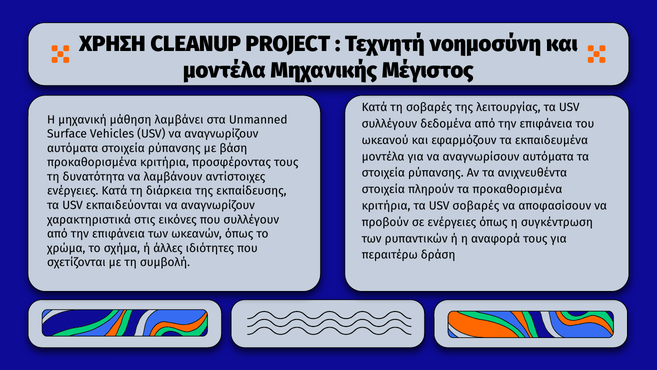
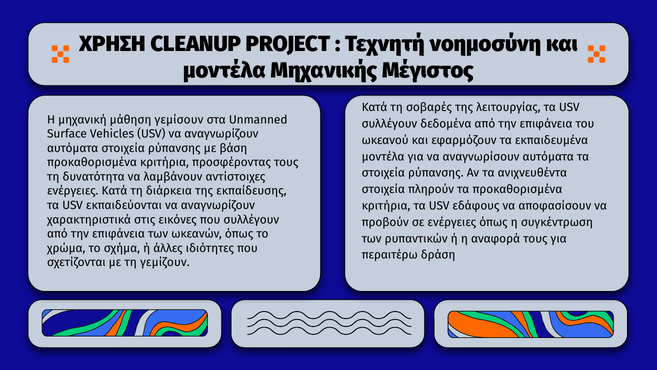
λαμβάνει: λαμβάνει -> γεμίσουν (179, 120)
USV σοβαρές: σοβαρές -> εδάφους (476, 206)
συμβολή: συμβολή -> γεμίζουν (165, 262)
